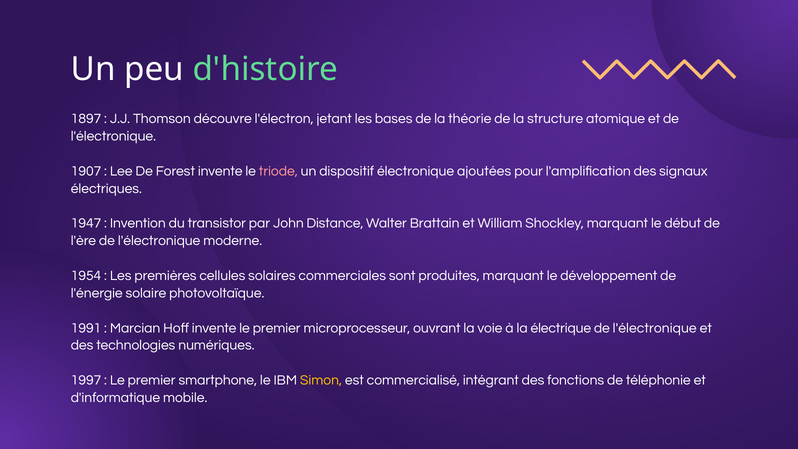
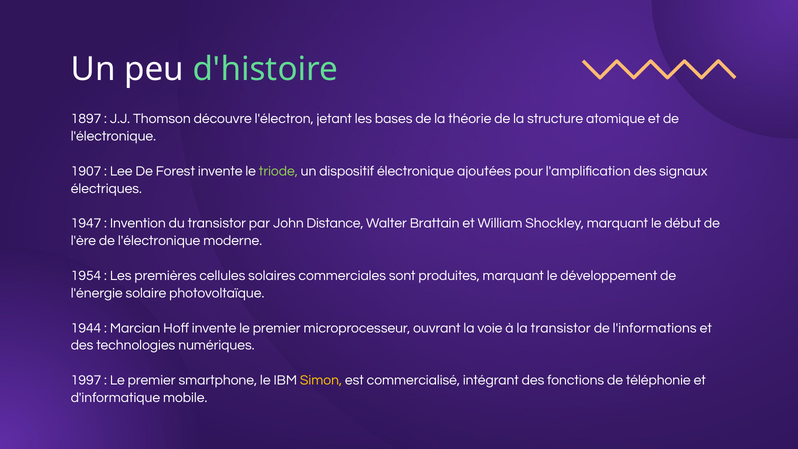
triode colour: pink -> light green (278, 171)
1991: 1991 -> 1944 (86, 328)
la électrique: électrique -> transistor (561, 328)
l'électronique: l'électronique -> l'informations (655, 328)
